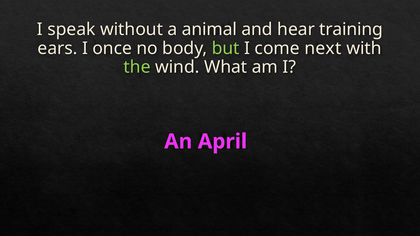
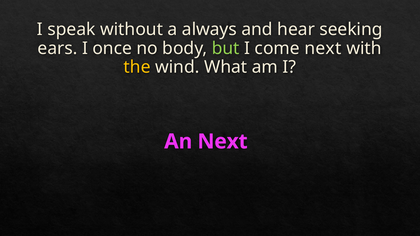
animal: animal -> always (209, 29)
training: training -> seeking (351, 29)
the colour: light green -> yellow (137, 67)
An April: April -> Next (223, 142)
